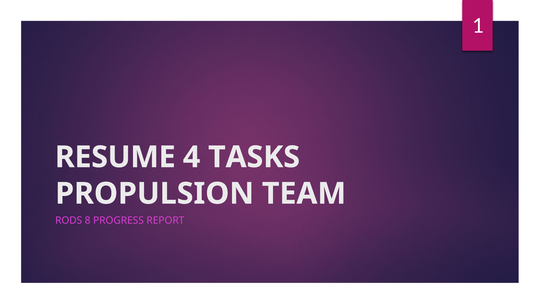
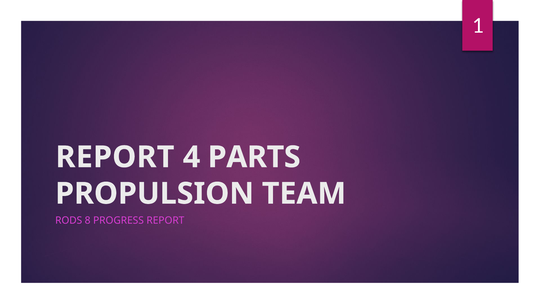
RESUME: RESUME -> REPORT (115, 157)
TASKS: TASKS -> PARTS (254, 157)
